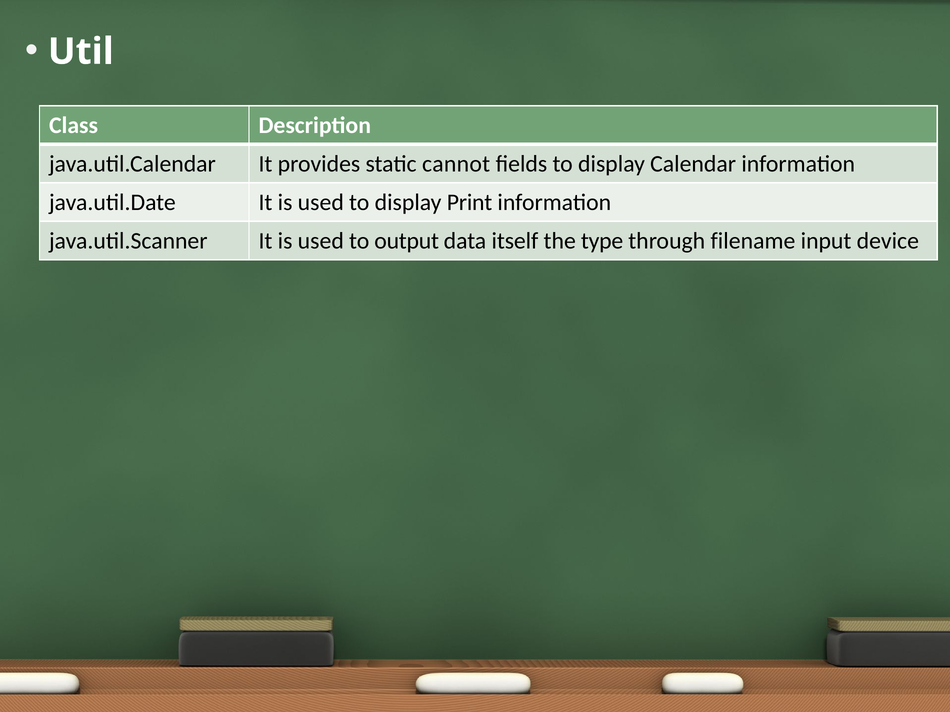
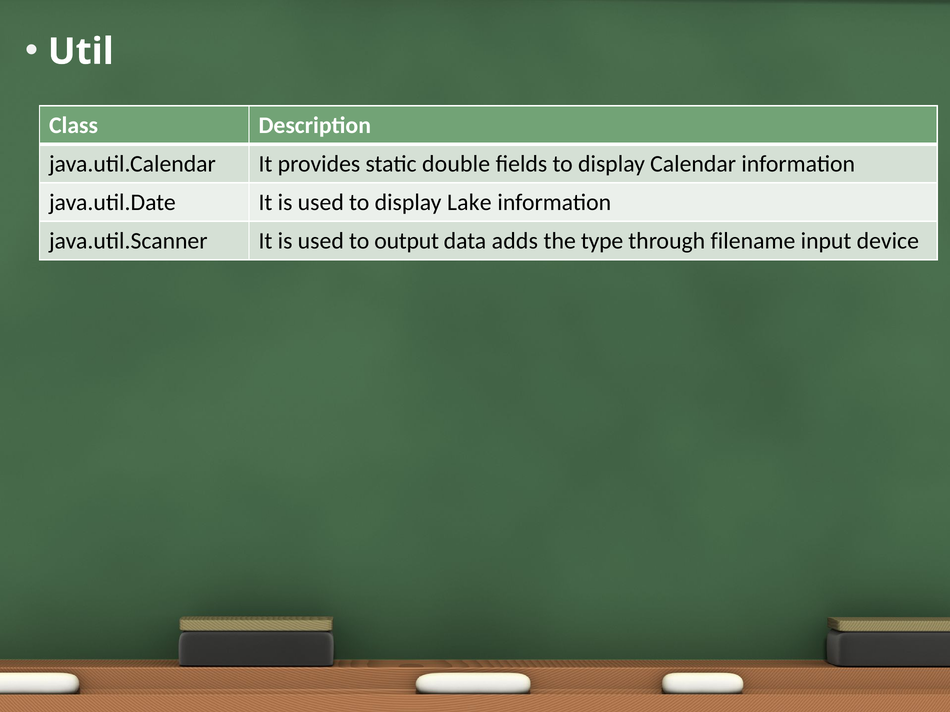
cannot: cannot -> double (456, 164)
Print: Print -> Lake (469, 202)
itself: itself -> adds (515, 241)
